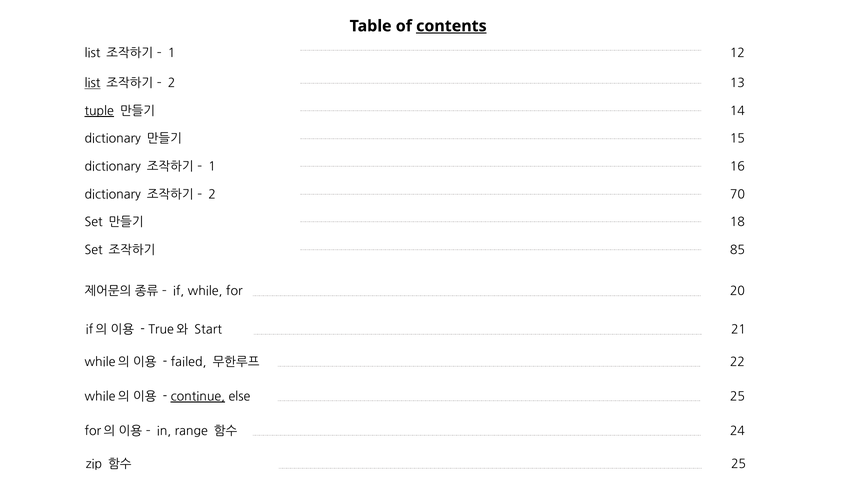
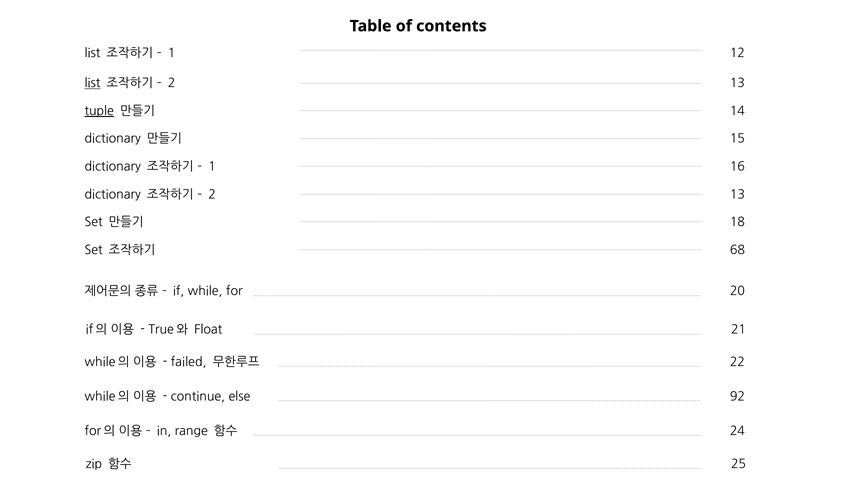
contents underline: present -> none (451, 26)
70: 70 -> 13 (737, 194)
85: 85 -> 68 (737, 250)
Start: Start -> Float (208, 329)
continue underline: present -> none (198, 396)
else 25: 25 -> 92 (737, 396)
